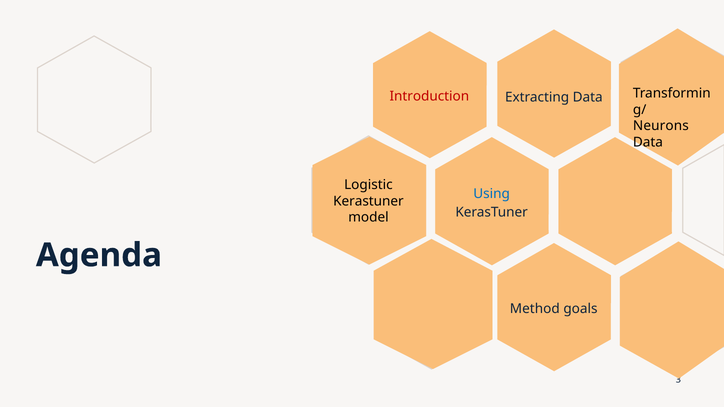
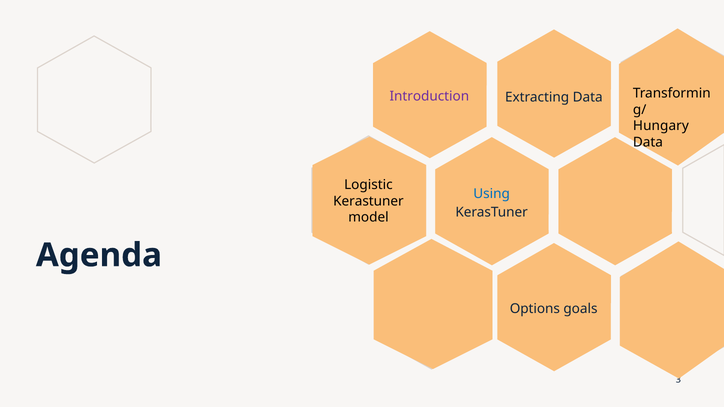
Introduction colour: red -> purple (429, 96)
Neurons: Neurons -> Hungary (661, 126)
Method: Method -> Options (535, 309)
